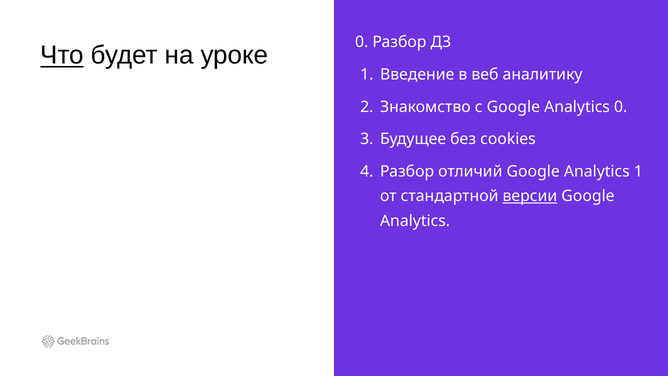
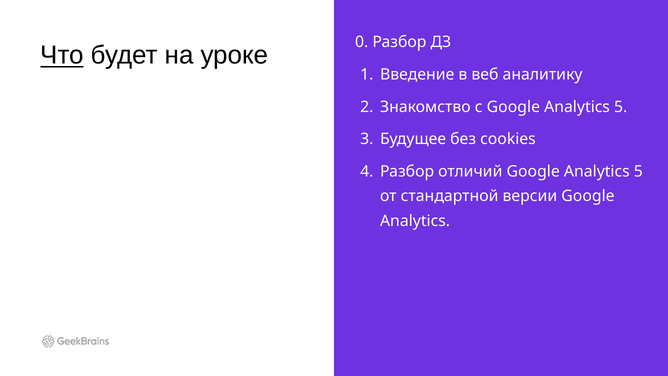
с Google Analytics 0: 0 -> 5 (621, 107)
отличий Google Analytics 1: 1 -> 5 (638, 171)
версии underline: present -> none (530, 196)
